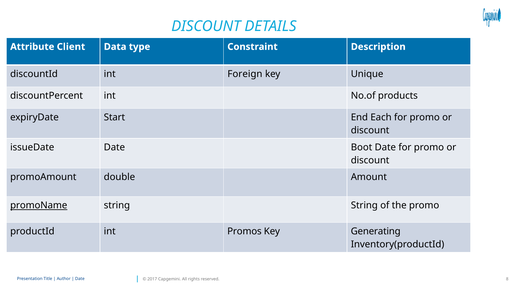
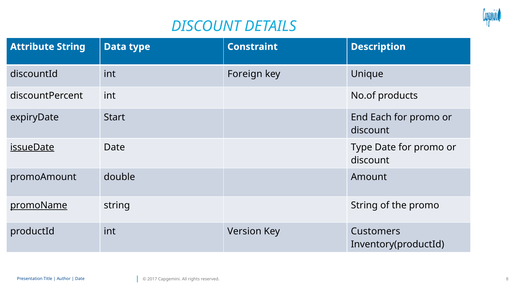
Attribute Client: Client -> String (71, 47)
issueDate underline: none -> present (32, 147)
Date Boot: Boot -> Type (362, 147)
Promos: Promos -> Version (244, 231)
Generating: Generating -> Customers (376, 231)
